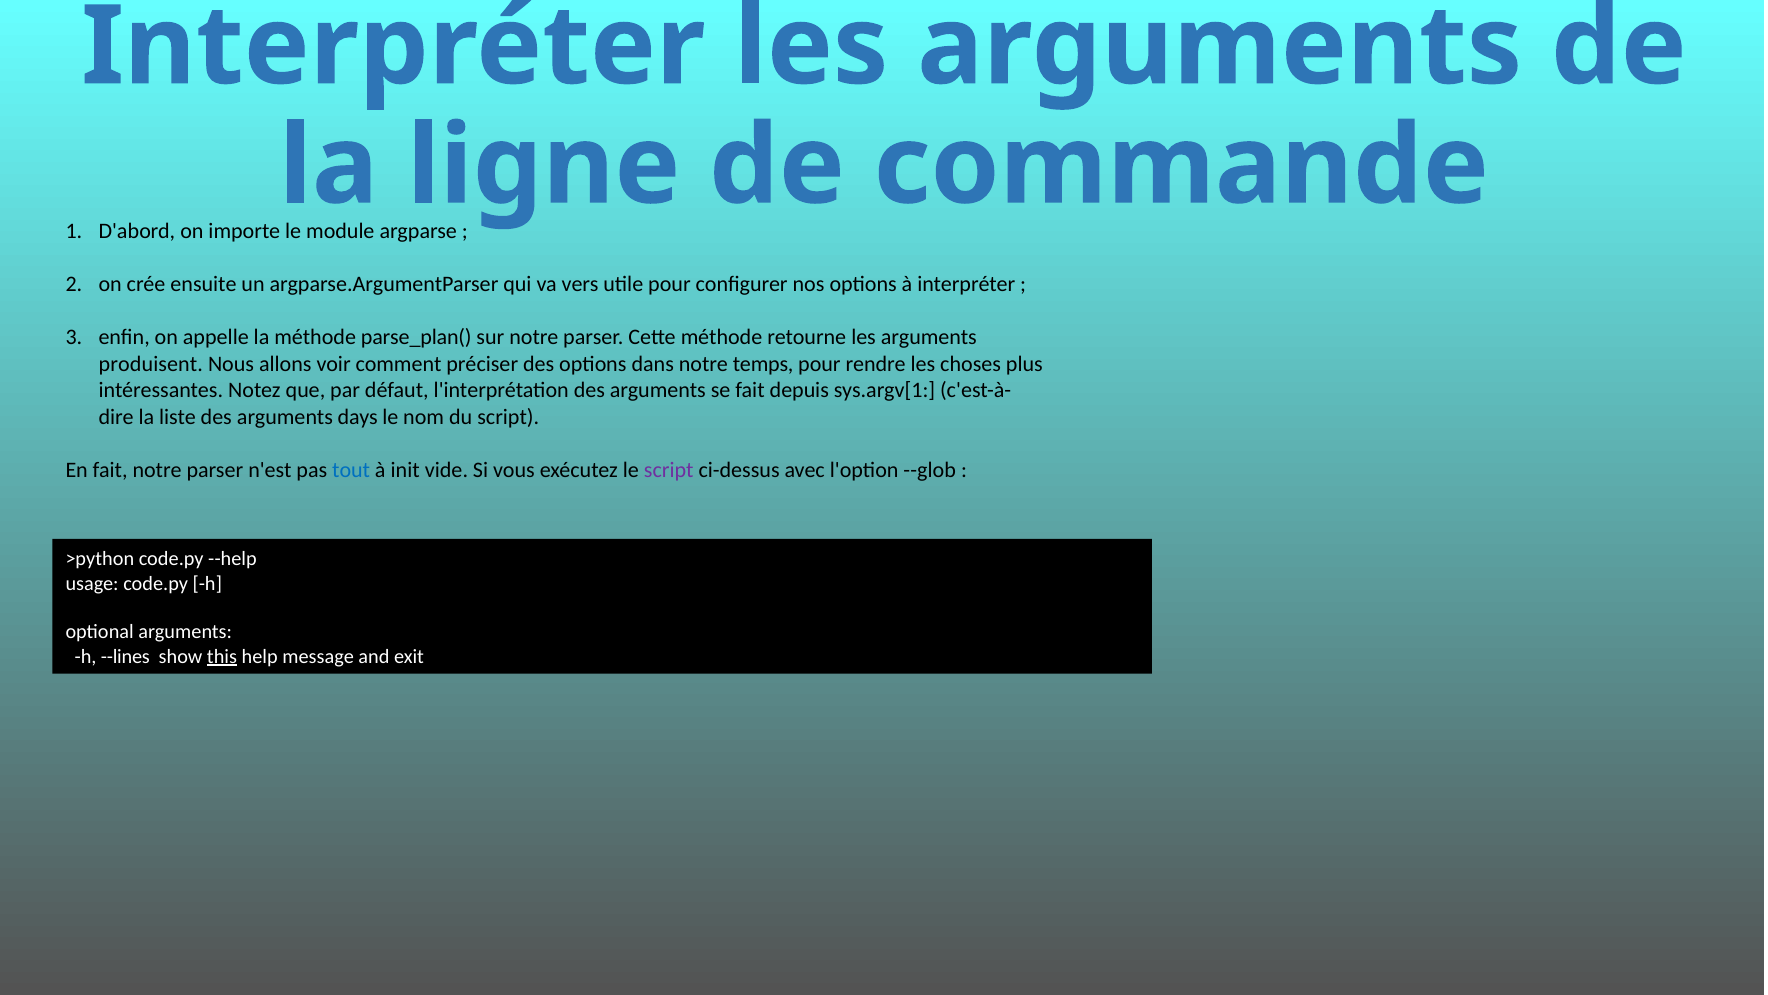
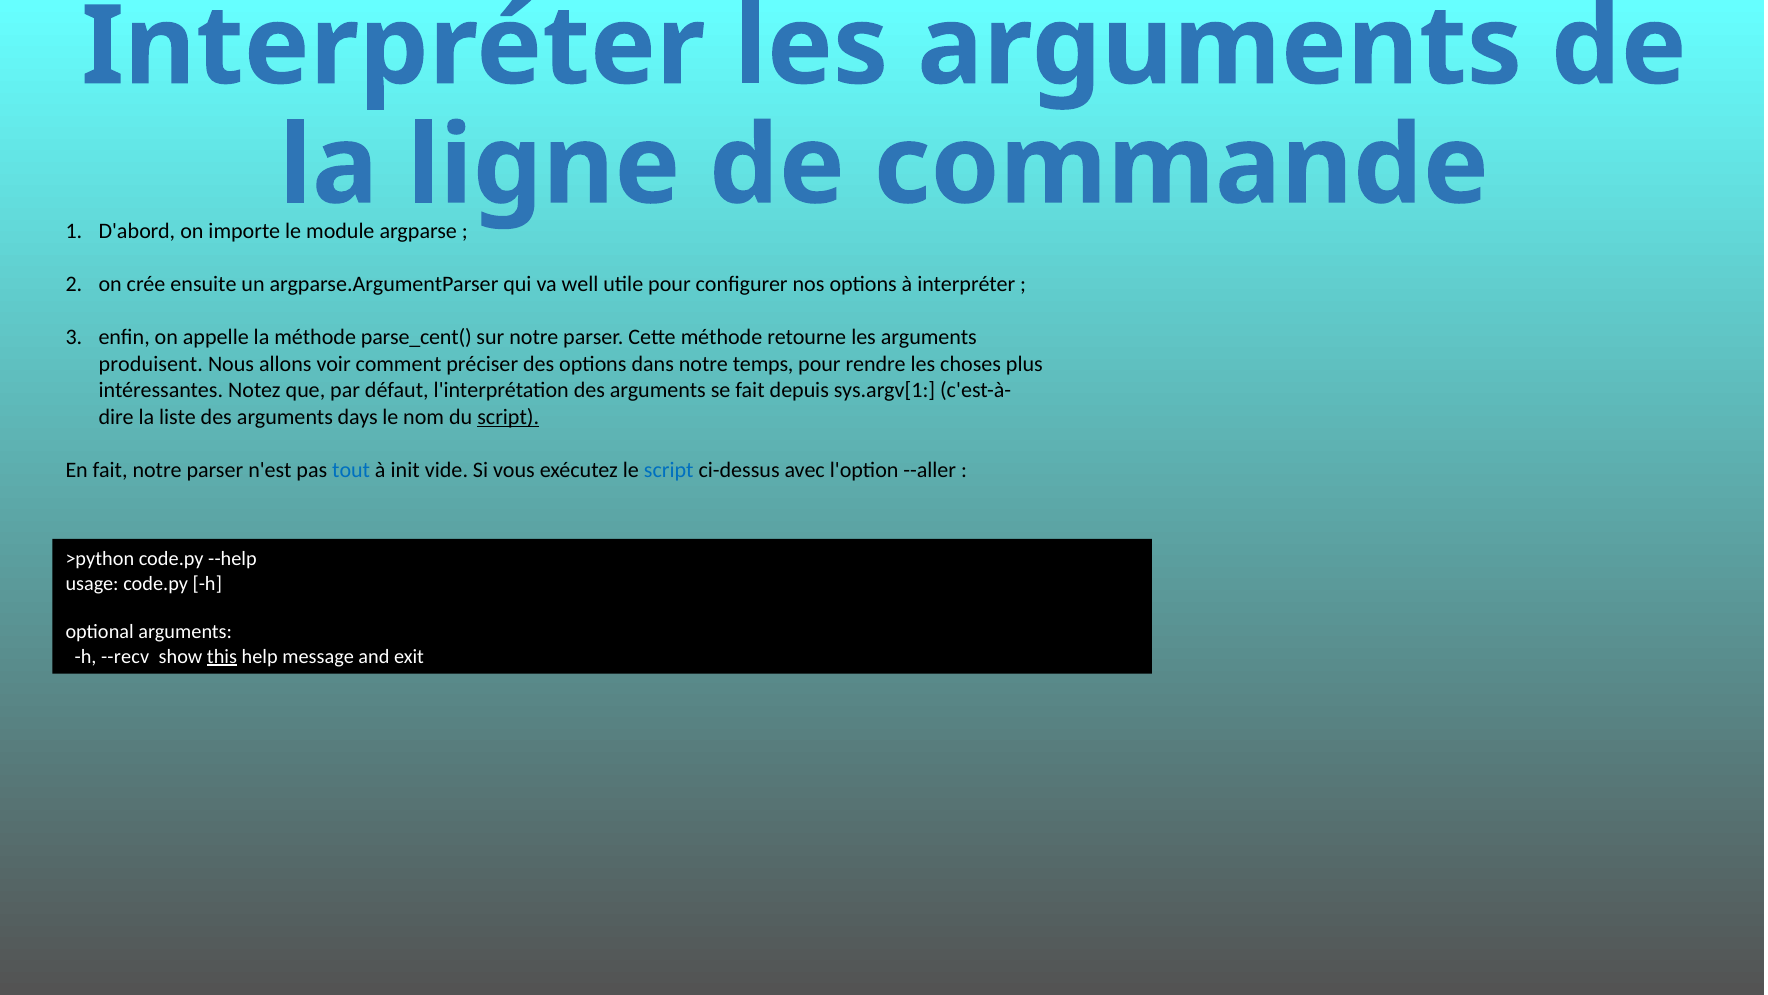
vers: vers -> well (580, 284)
parse_plan(: parse_plan( -> parse_cent( (416, 337)
script underline: none -> present (508, 417)
script colour: purple -> blue (669, 470)
--glob: --glob -> --aller (930, 470)
--lines: --lines -> --recv (125, 656)
